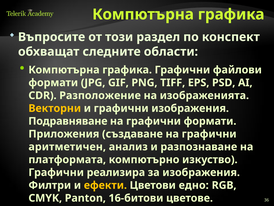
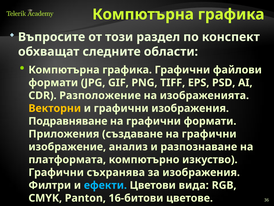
аритметичен: аритметичен -> изображение (67, 146)
реализира: реализира -> съхранява (116, 172)
ефекти colour: yellow -> light blue (105, 185)
едно: едно -> вида (194, 185)
